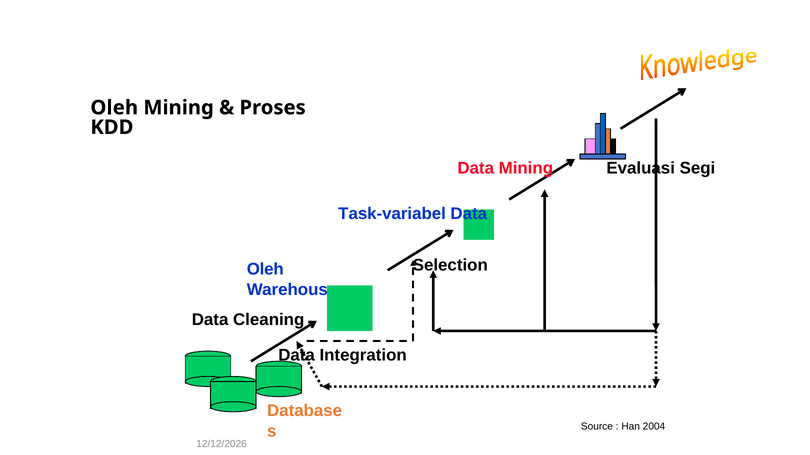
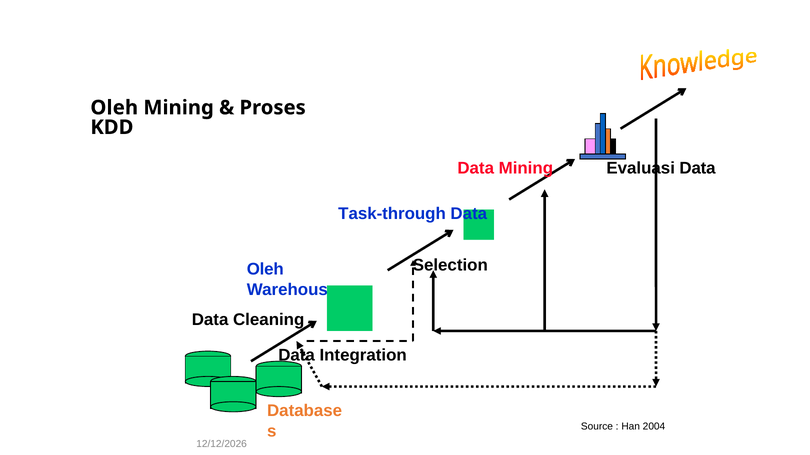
Evaluasi Segi: Segi -> Data (698, 168)
Task-variabel: Task-variabel -> Task-through (392, 214)
